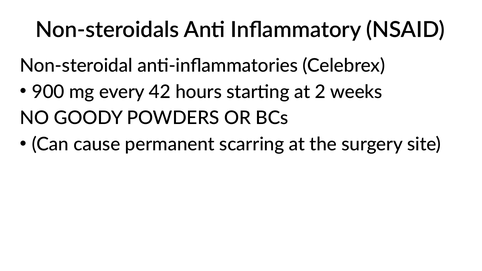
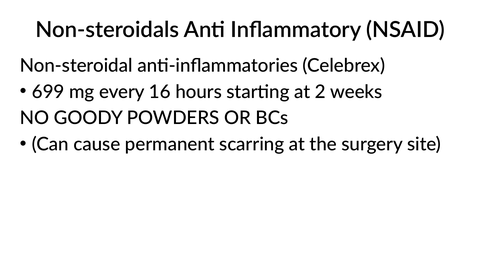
900: 900 -> 699 (48, 92)
42: 42 -> 16 (160, 92)
